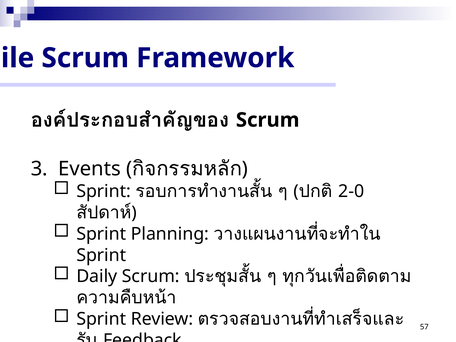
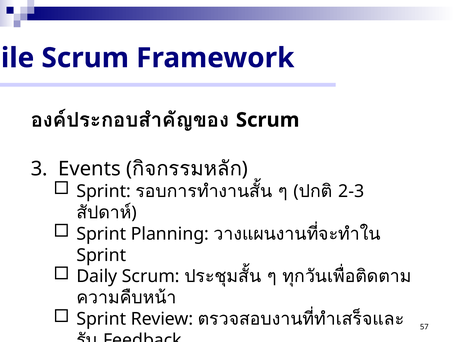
2-0: 2-0 -> 2-3 (351, 191)
